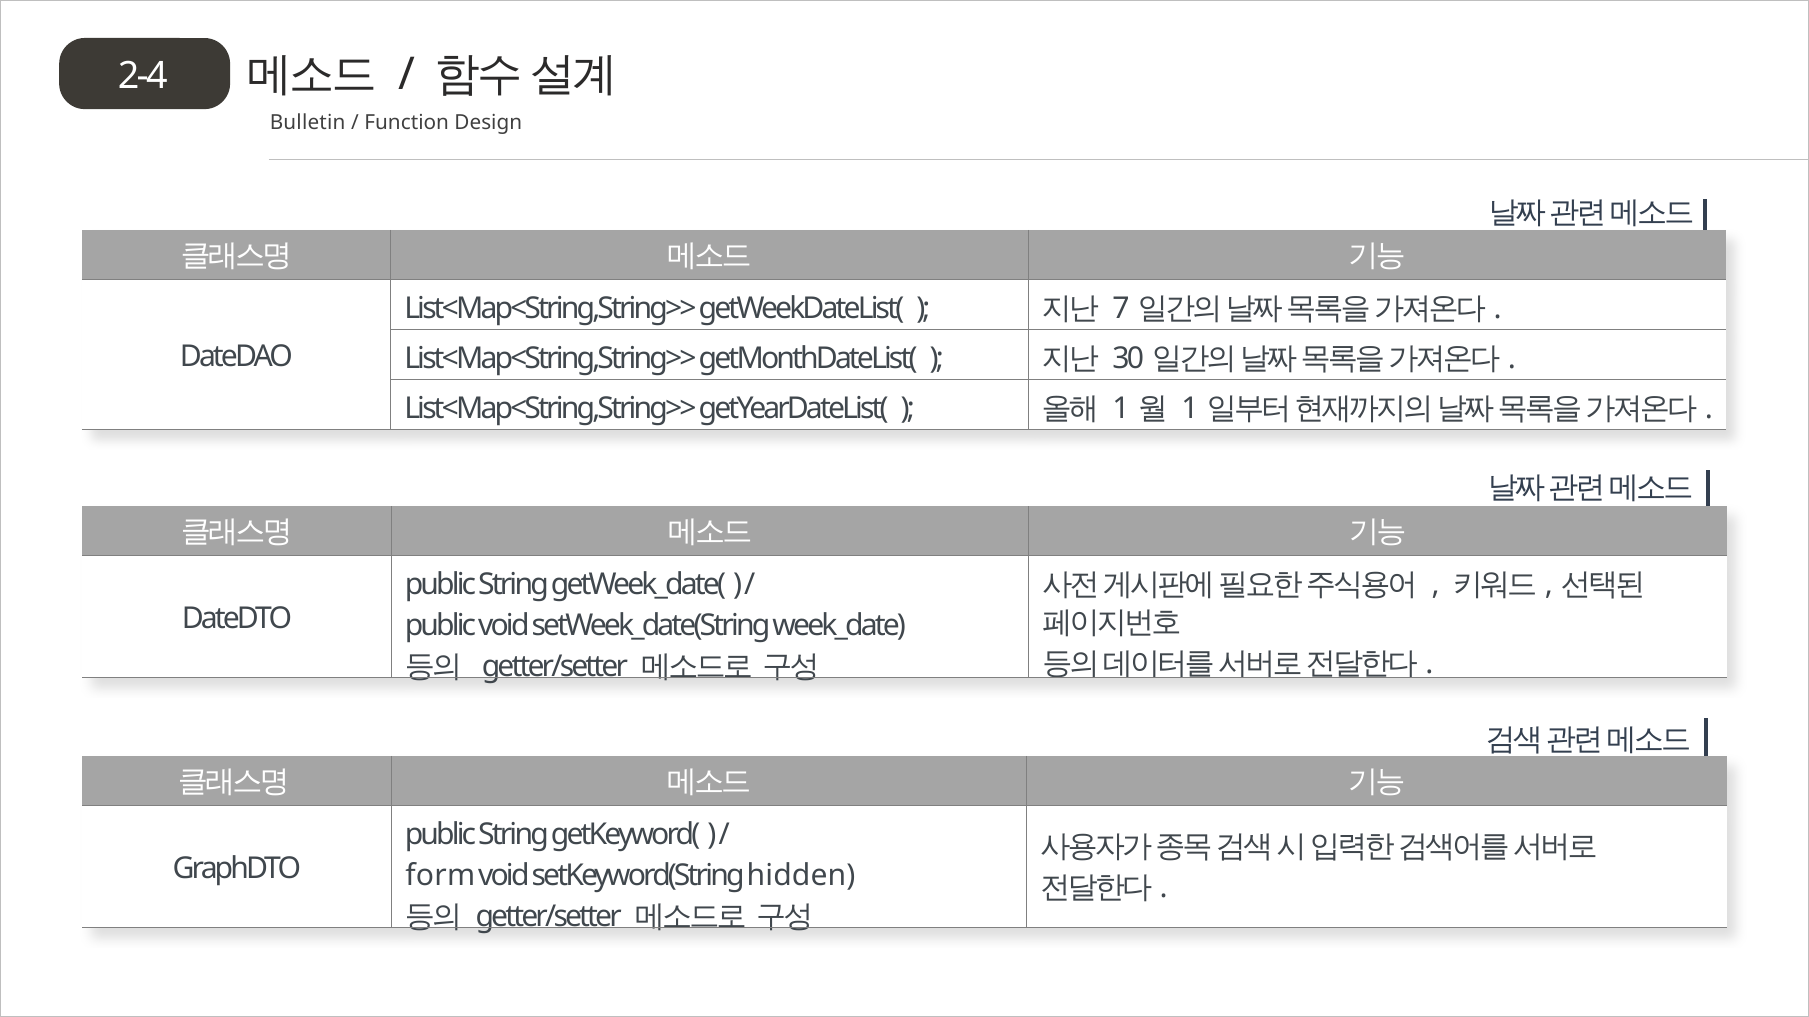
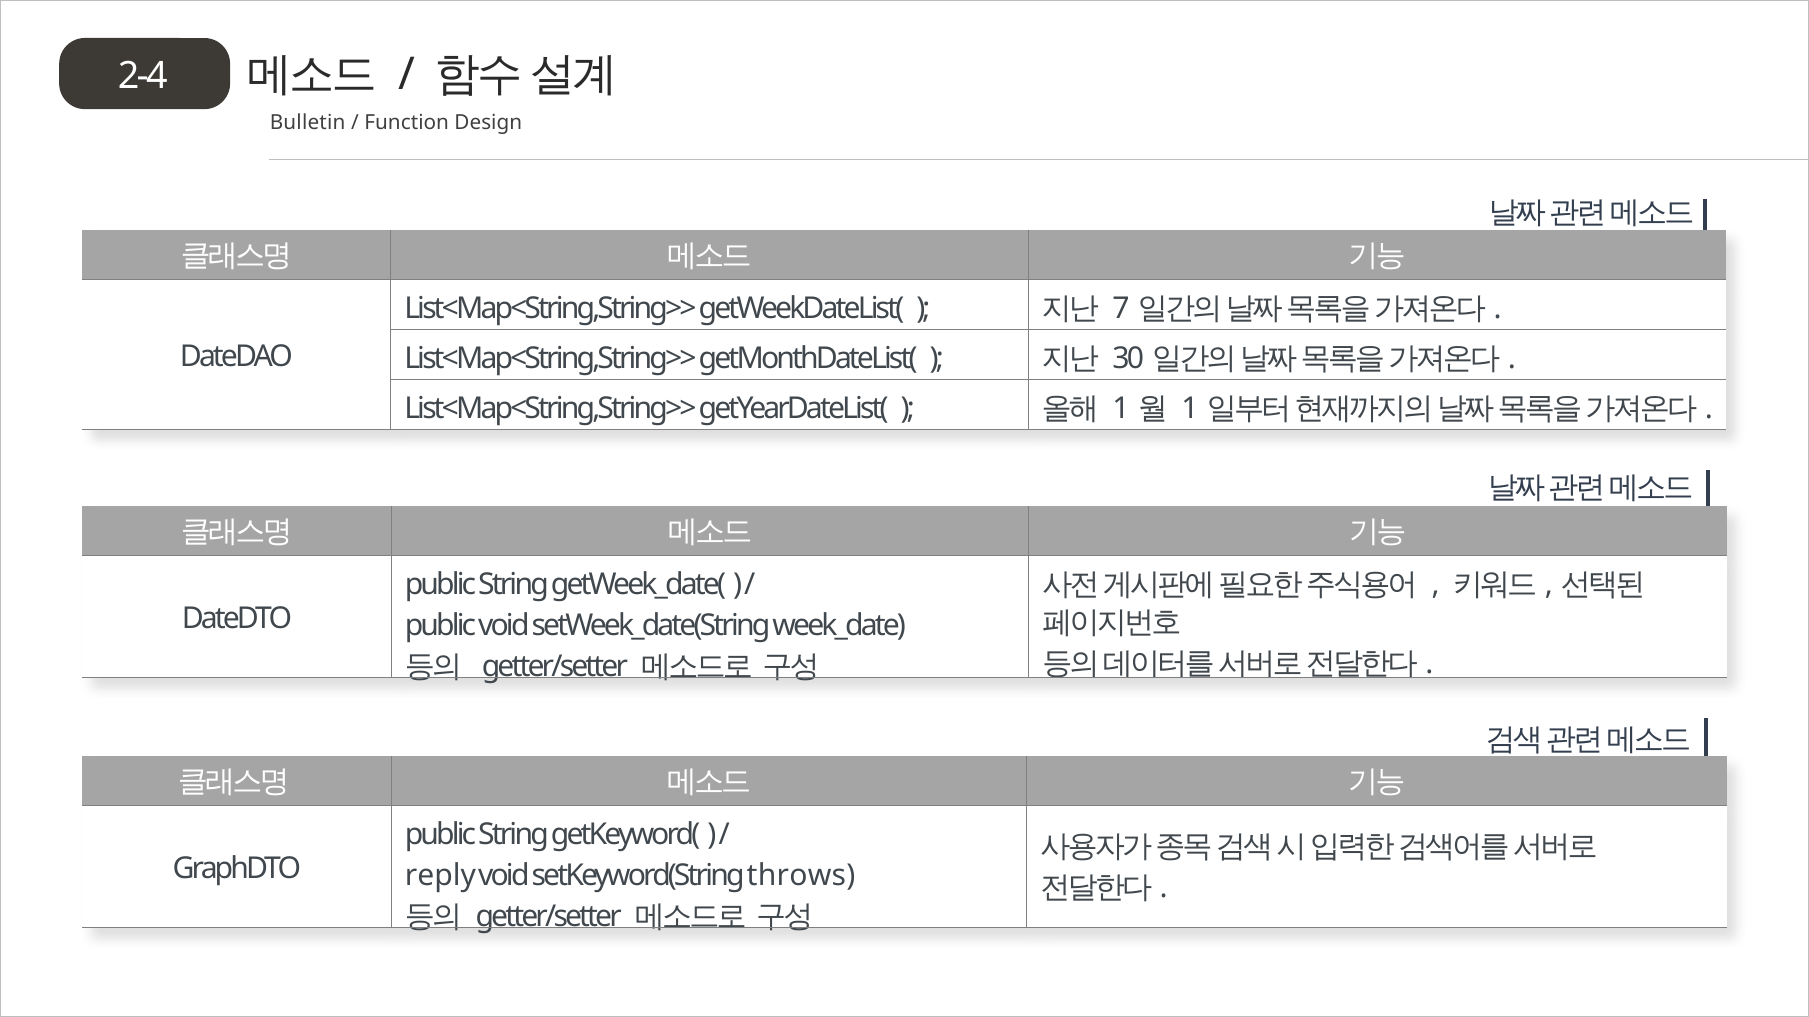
form: form -> reply (440, 876)
hidden: hidden -> throws (801, 876)
